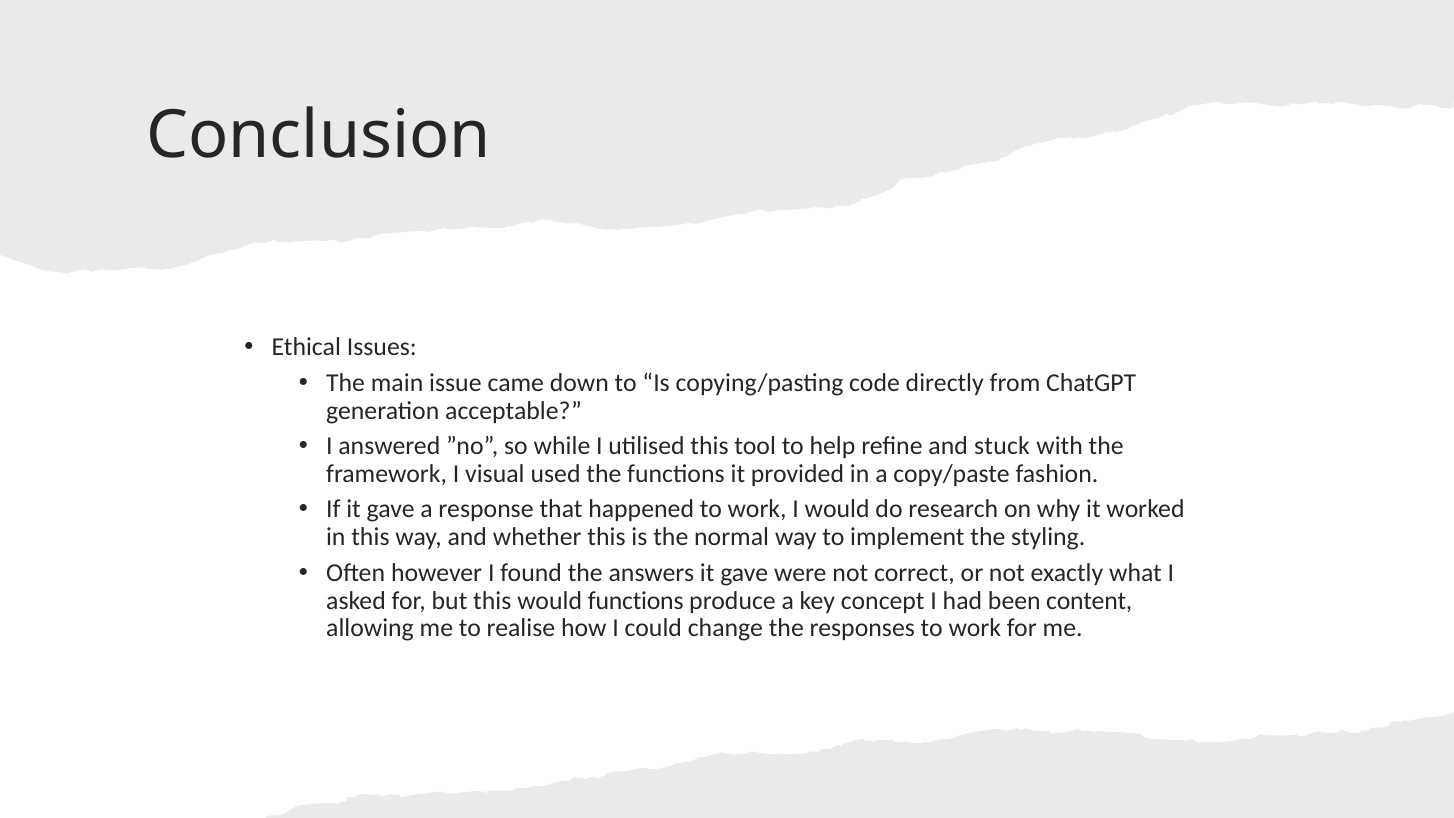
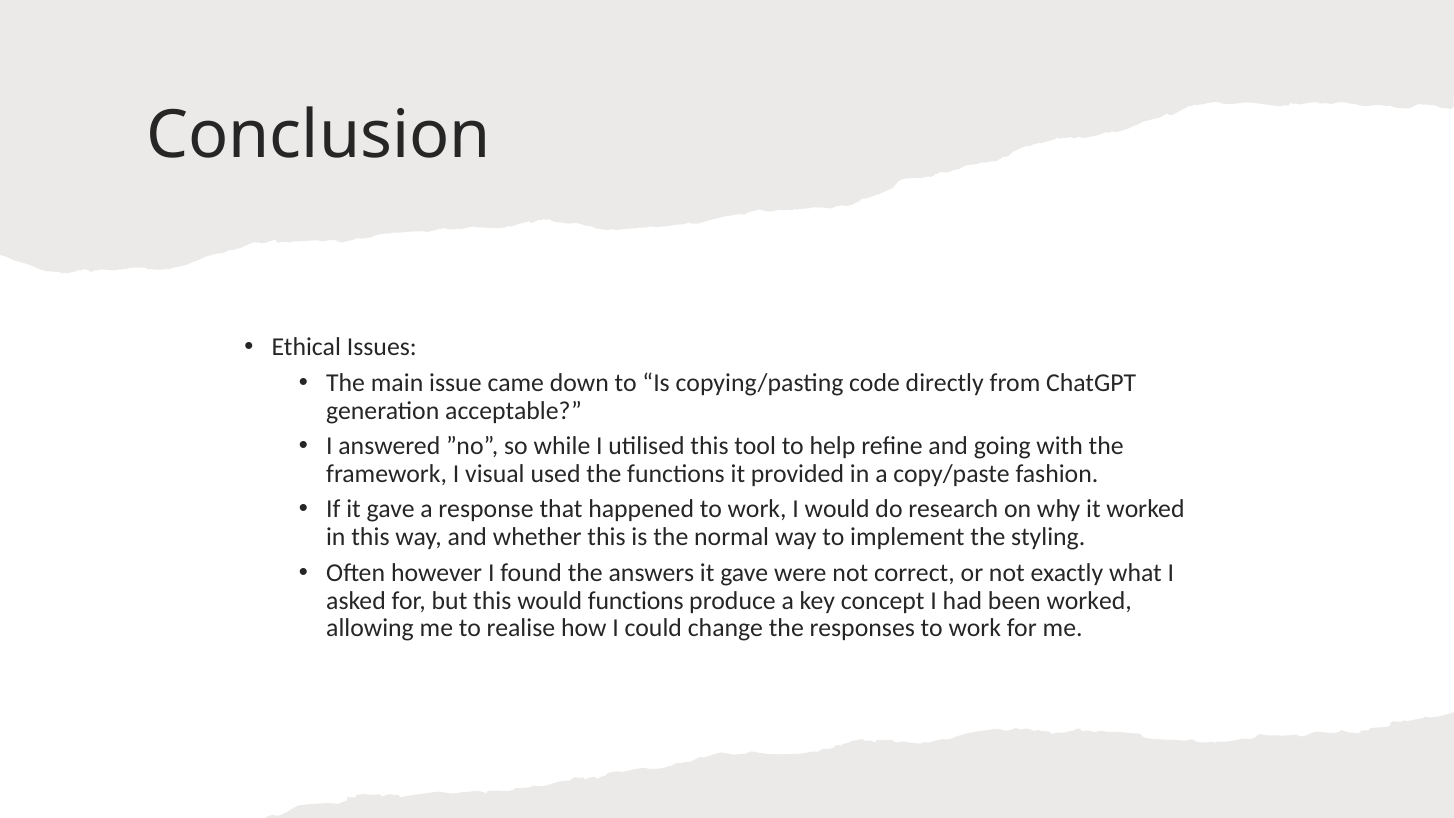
stuck: stuck -> going (1002, 446)
been content: content -> worked (1089, 600)
